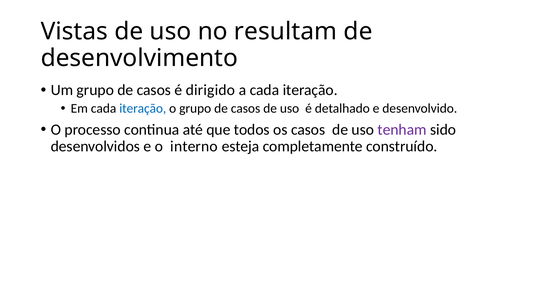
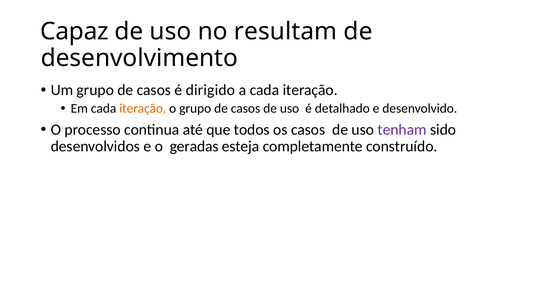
Vistas: Vistas -> Capaz (75, 32)
iteração colour: blue -> orange (143, 109)
interno: interno -> geradas (194, 147)
